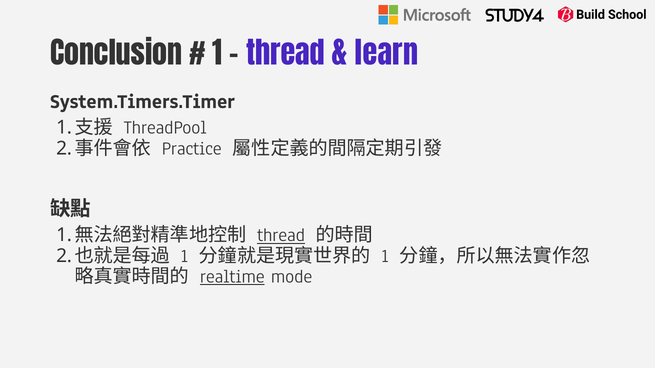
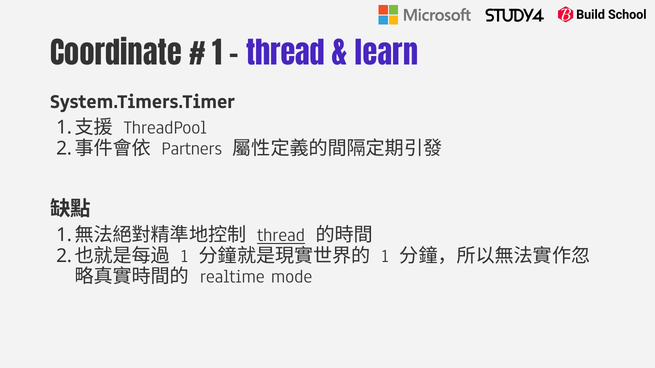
Conclusion: Conclusion -> Coordinate (116, 55)
Practice: Practice -> Partners (192, 148)
realtime underline: present -> none (232, 277)
